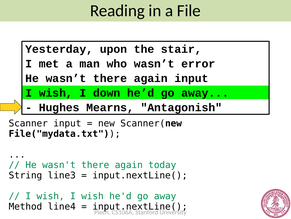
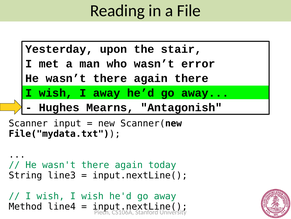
again input: input -> there (191, 78)
I down: down -> away (107, 93)
